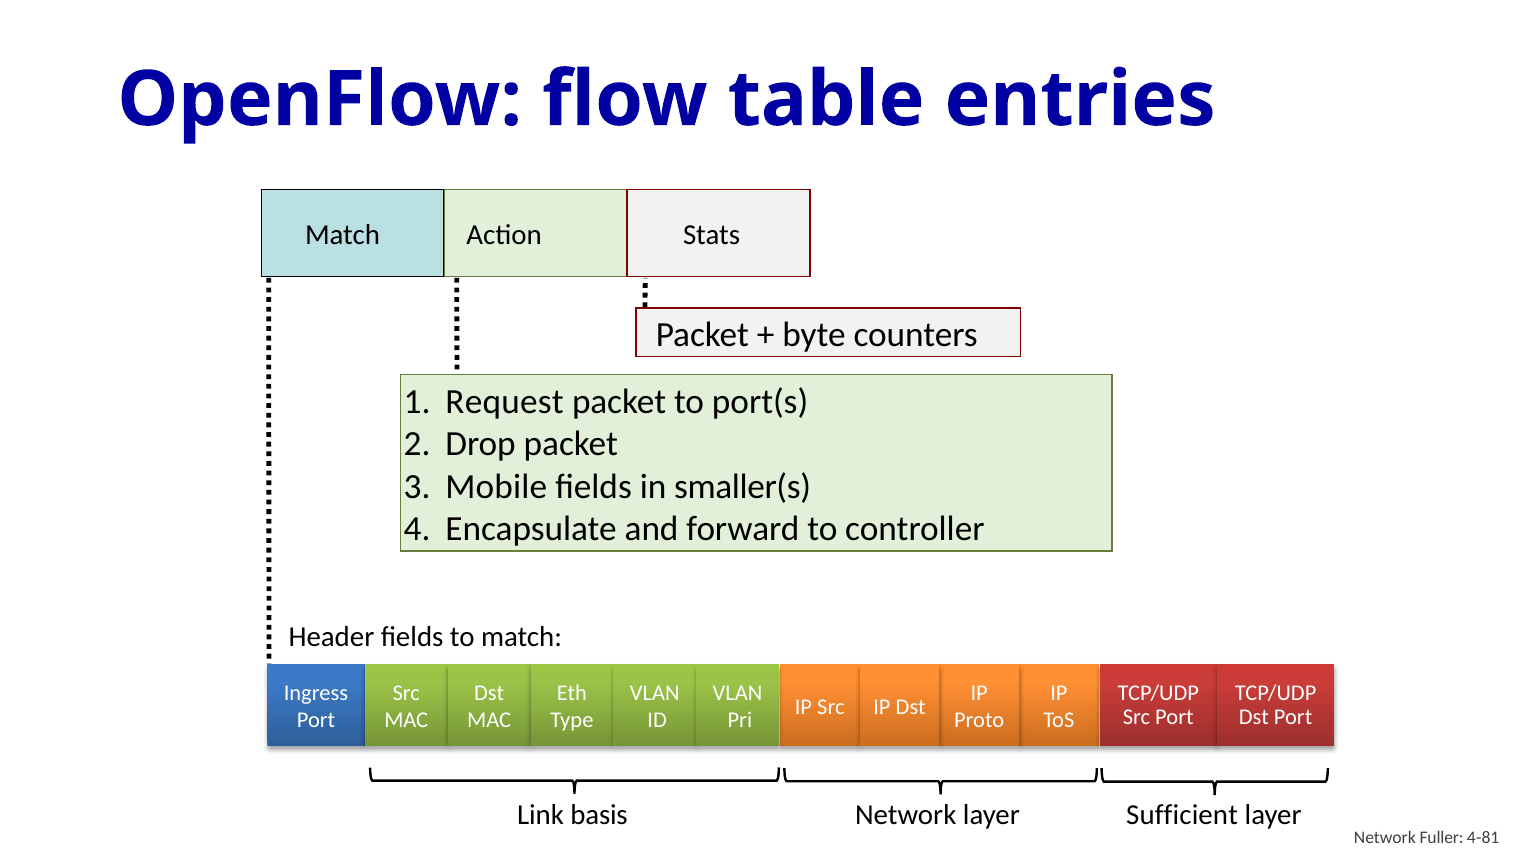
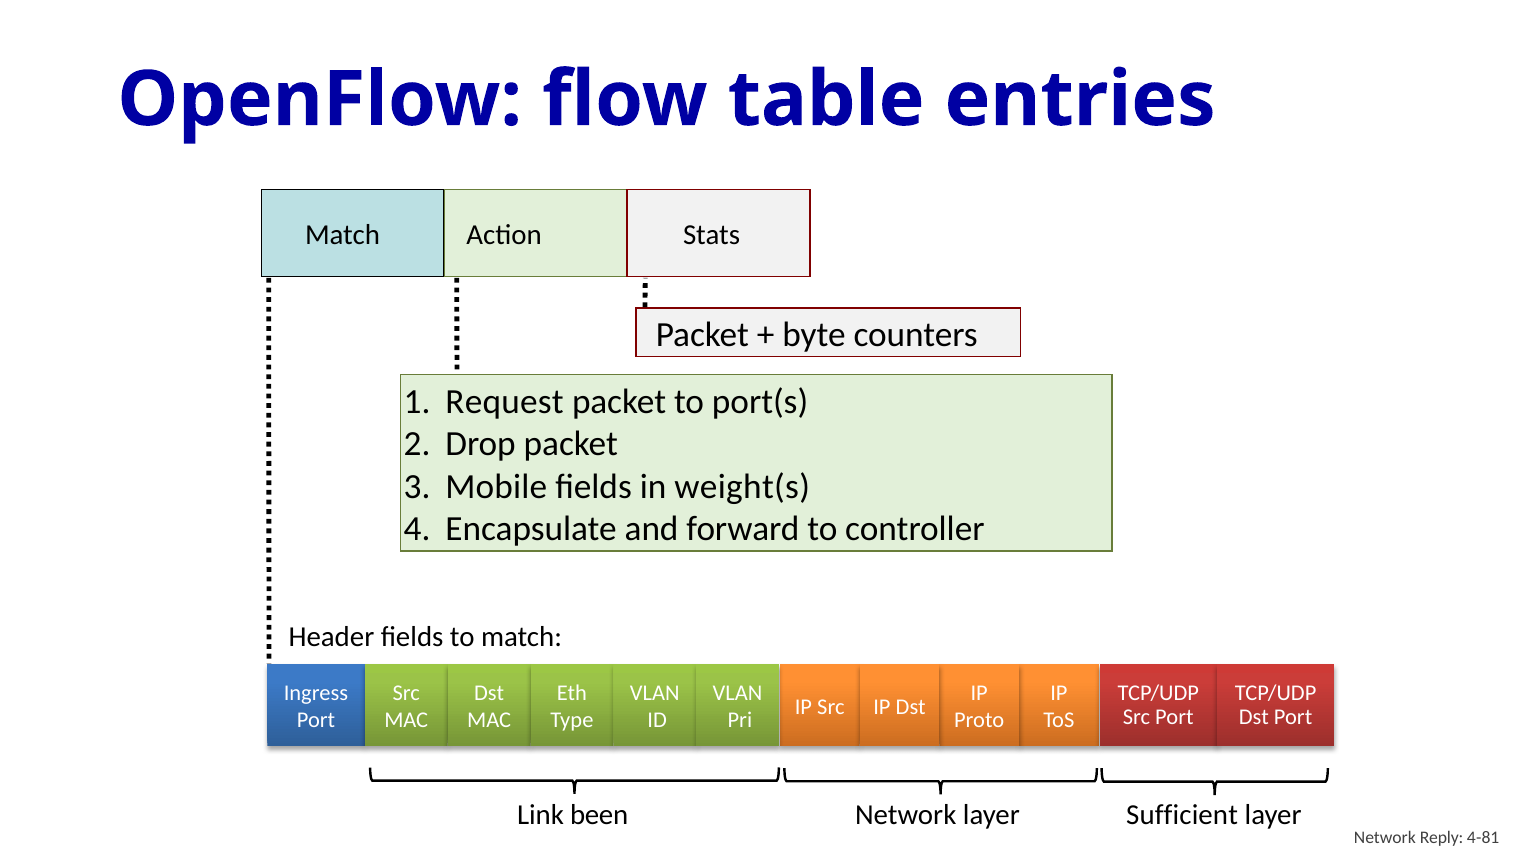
smaller(s: smaller(s -> weight(s (742, 487)
basis: basis -> been (599, 816)
Fuller: Fuller -> Reply (1442, 838)
